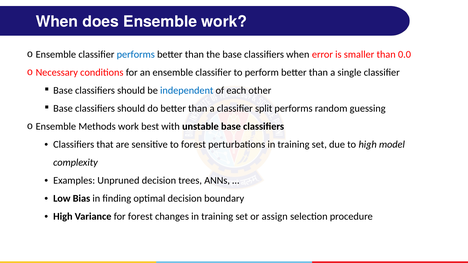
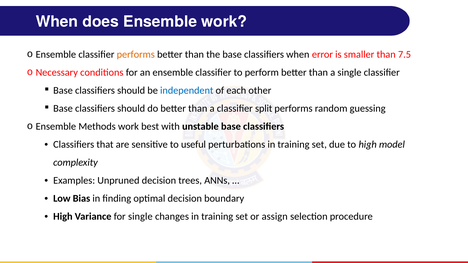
performs colour: blue -> orange (136, 55)
0.0: 0.0 -> 7.5 (404, 55)
to forest: forest -> useful (193, 145)
for forest: forest -> single (140, 217)
